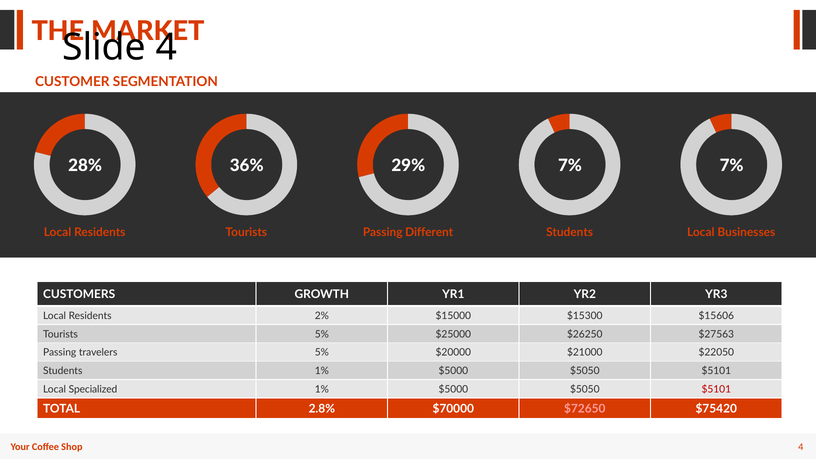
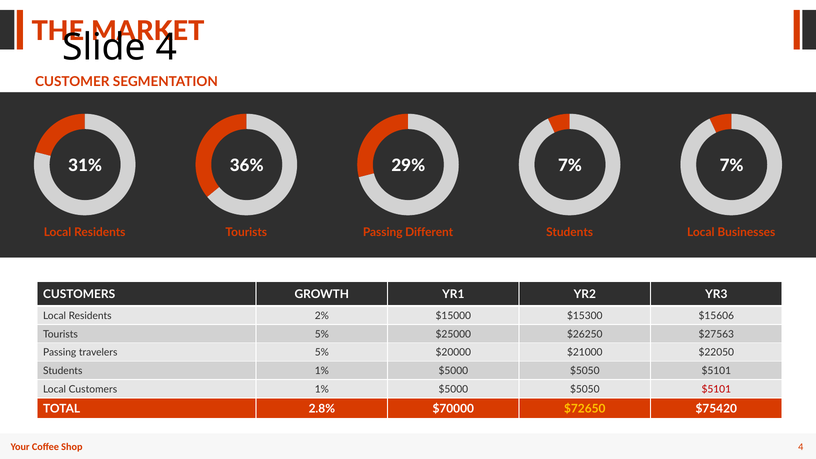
28%: 28% -> 31% (85, 166)
Local Specialized: Specialized -> Customers (93, 389)
$72650 colour: pink -> yellow (585, 409)
